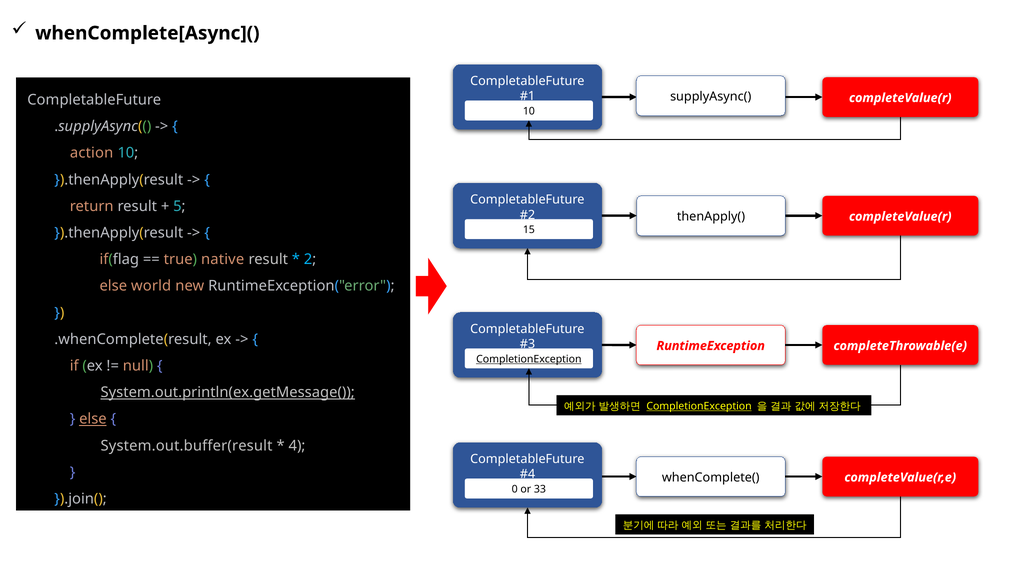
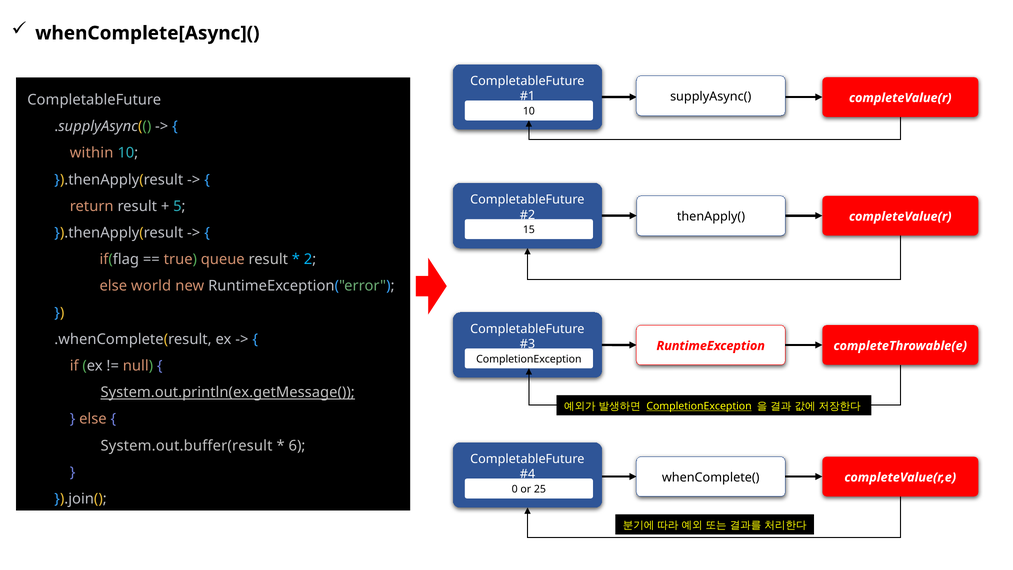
action: action -> within (92, 153)
native: native -> queue (223, 259)
CompletionException underline: present -> none (529, 359)
else underline: present -> none (93, 419)
4: 4 -> 6 (297, 446)
33: 33 -> 25 (540, 489)
